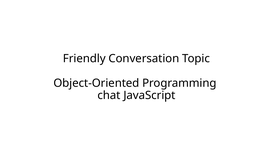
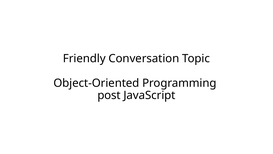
chat: chat -> post (109, 95)
